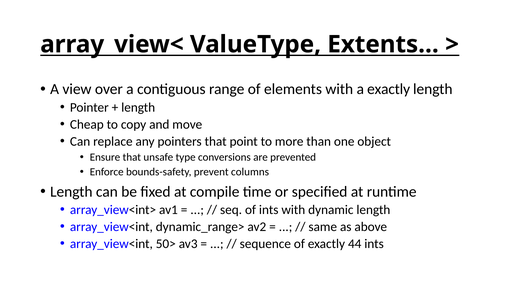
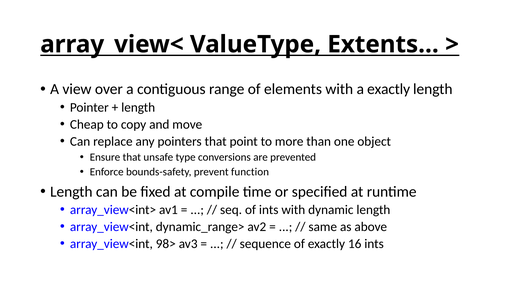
columns: columns -> function (250, 172)
50>: 50> -> 98> (166, 244)
44: 44 -> 16 (355, 244)
